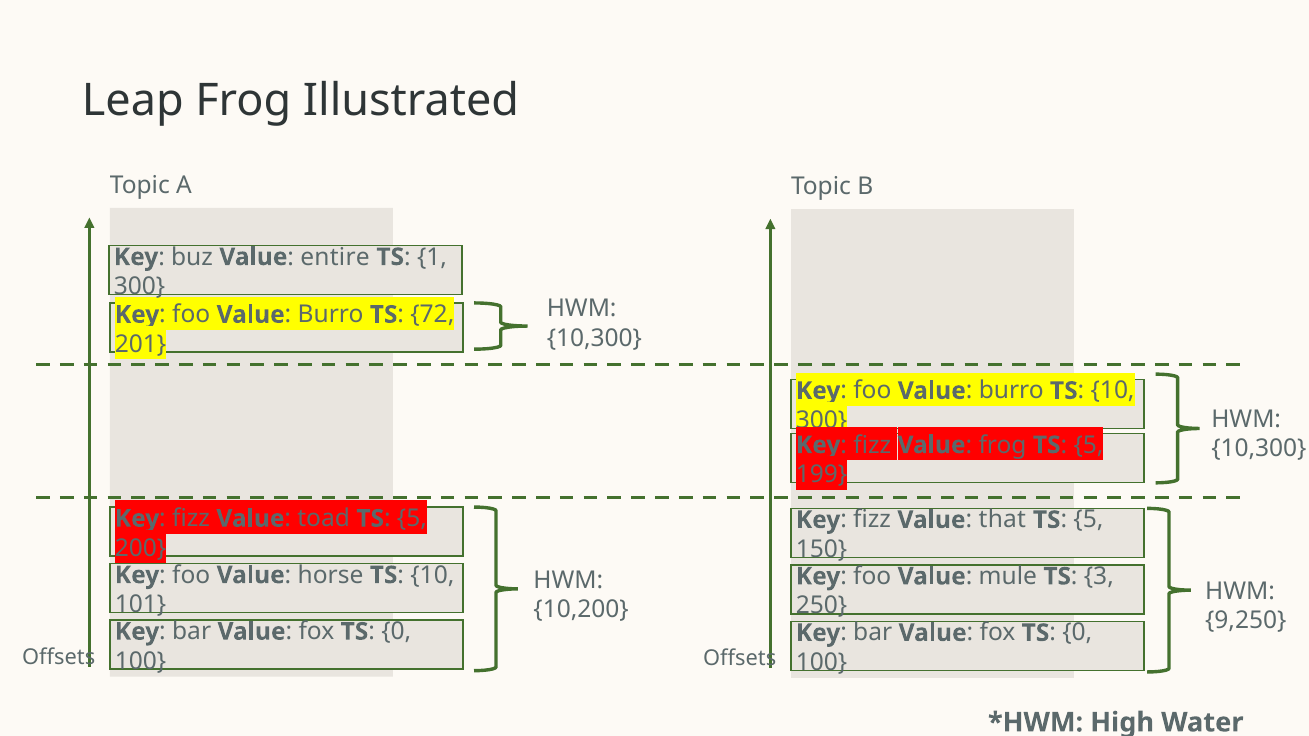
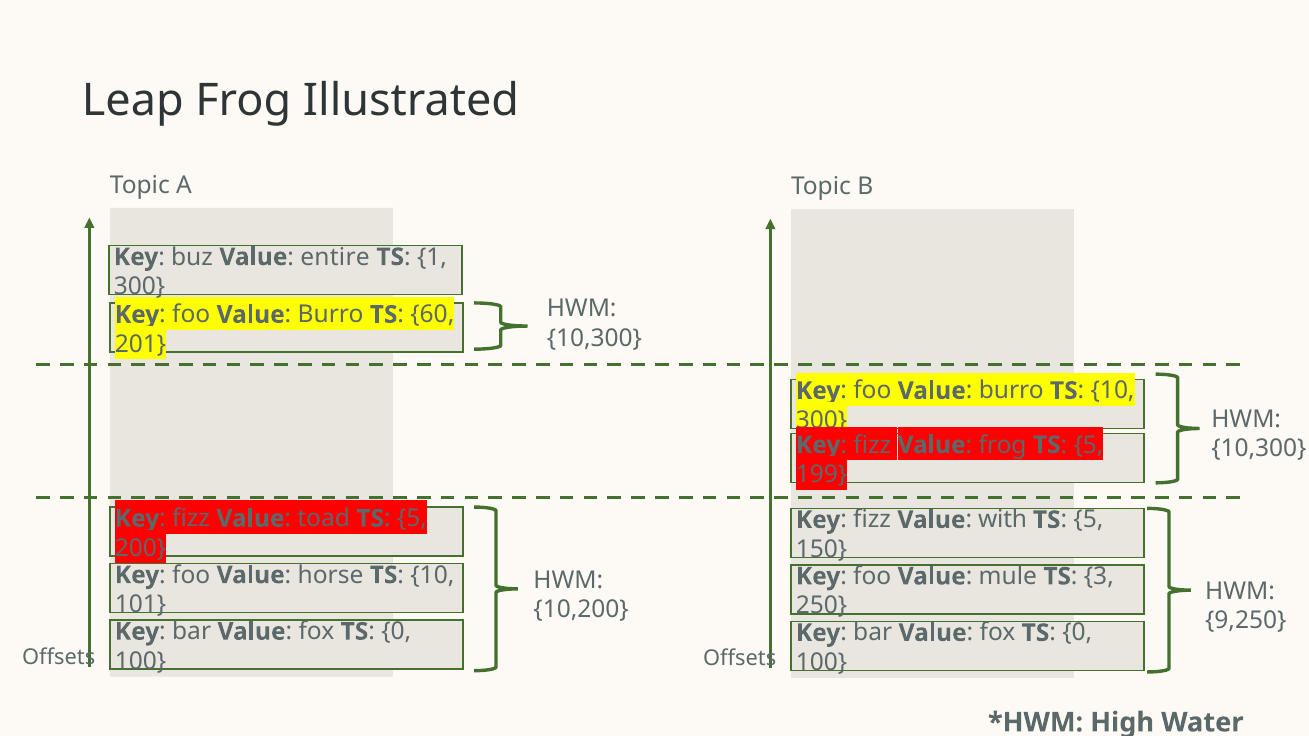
72: 72 -> 60 (432, 315)
that: that -> with (1003, 520)
